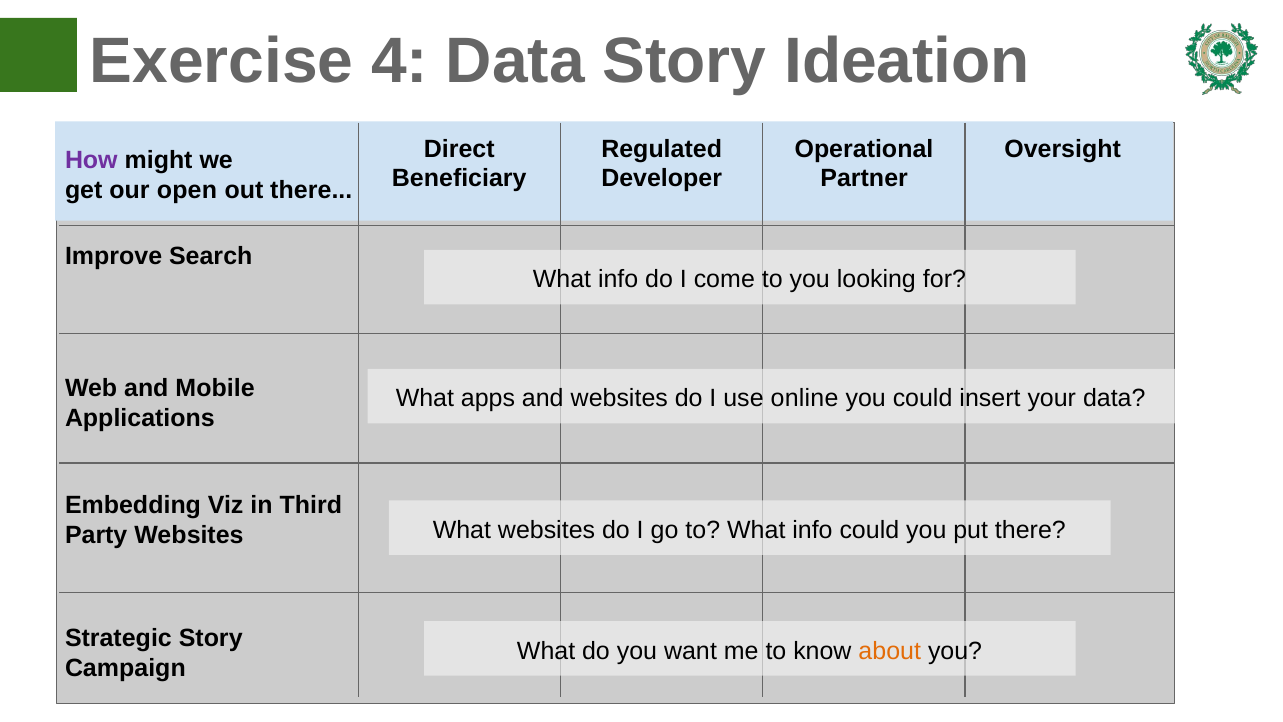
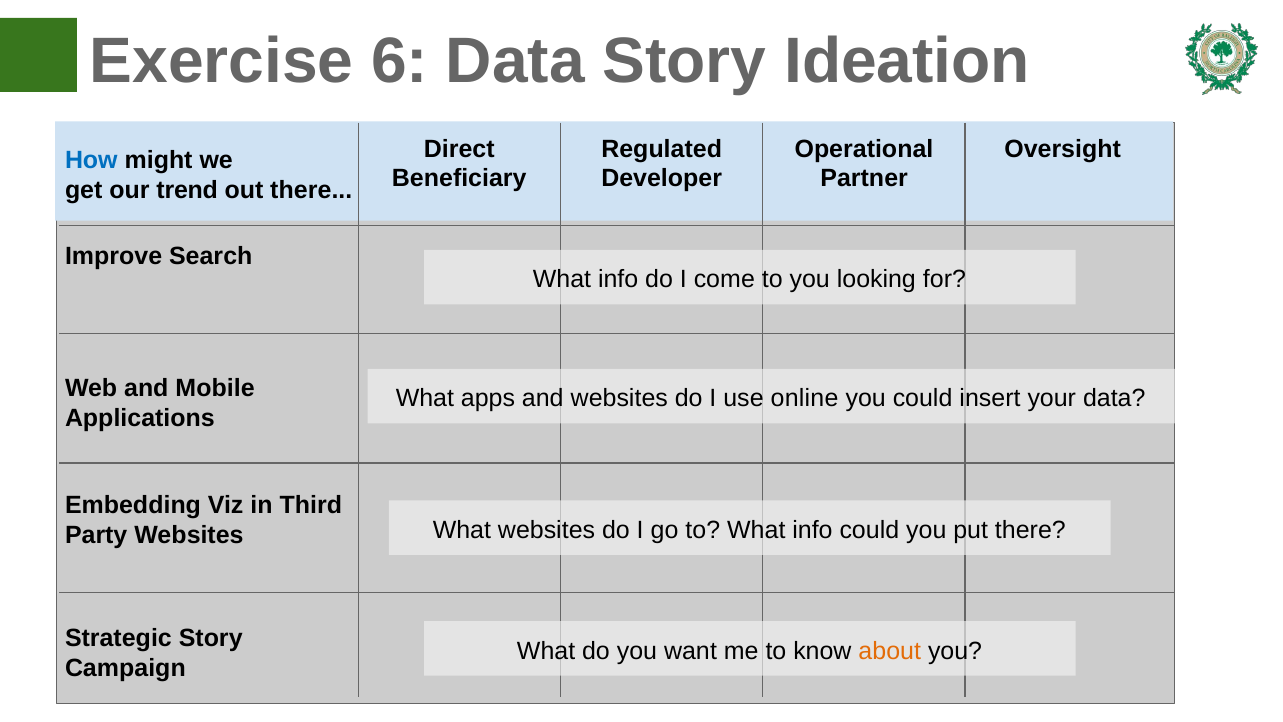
4: 4 -> 6 (400, 61)
How colour: purple -> blue (91, 160)
open: open -> trend (187, 190)
